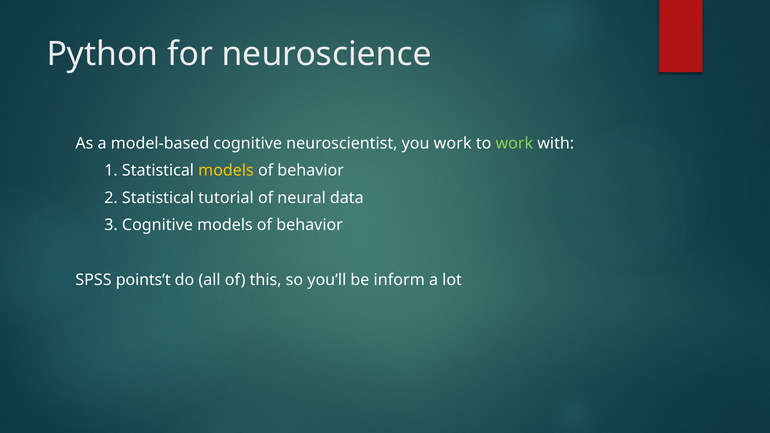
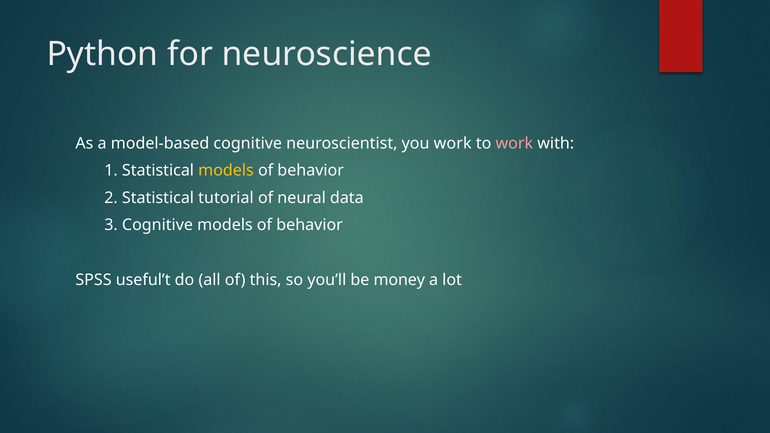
work colour: light green -> pink (514, 143)
points’t: points’t -> useful’t (143, 280)
inform: inform -> money (399, 280)
